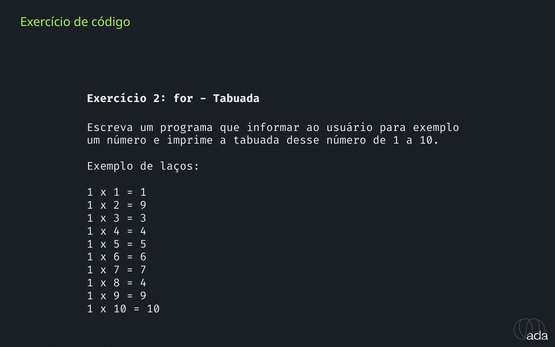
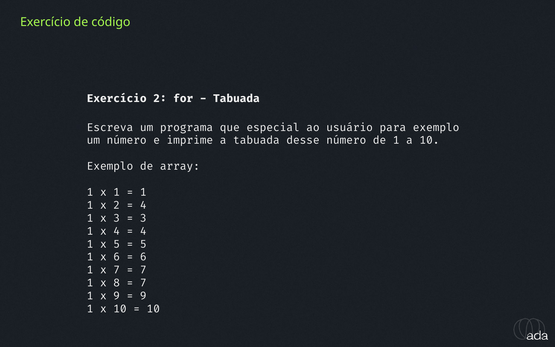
informar: informar -> especial (273, 127)
laços: laços -> array (180, 166)
9: 9 -> 4 (143, 205)
4: 4 -> 7 (143, 283)
